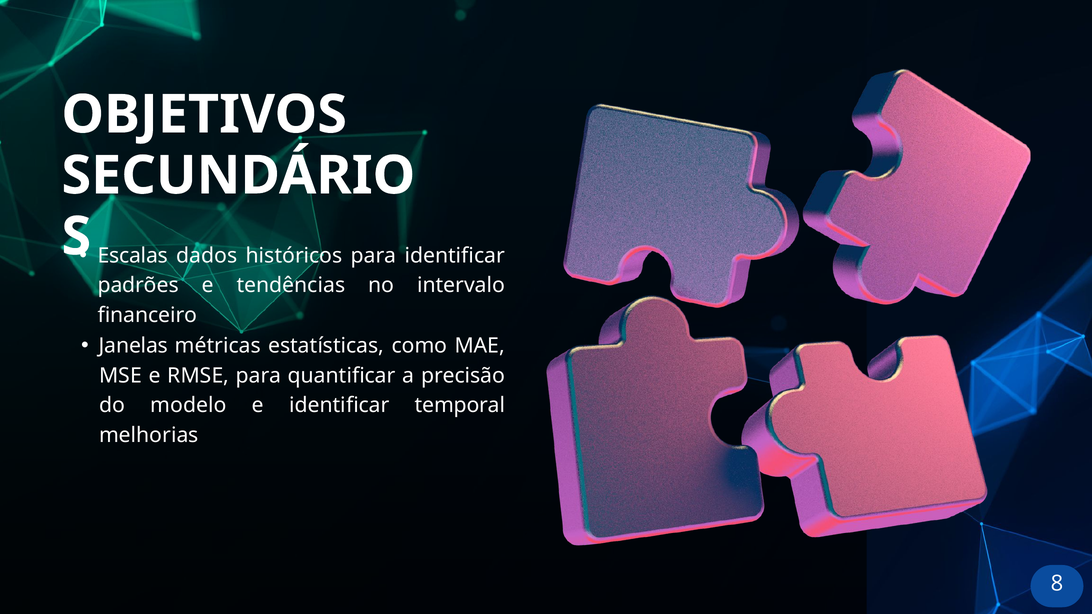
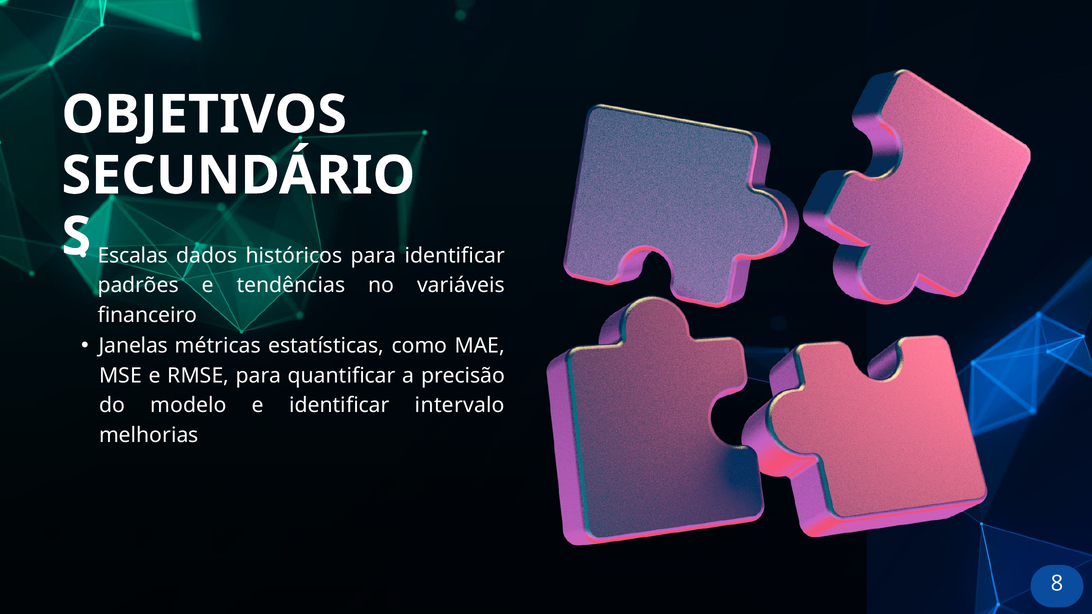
intervalo: intervalo -> variáveis (461, 286)
temporal: temporal -> intervalo (460, 405)
